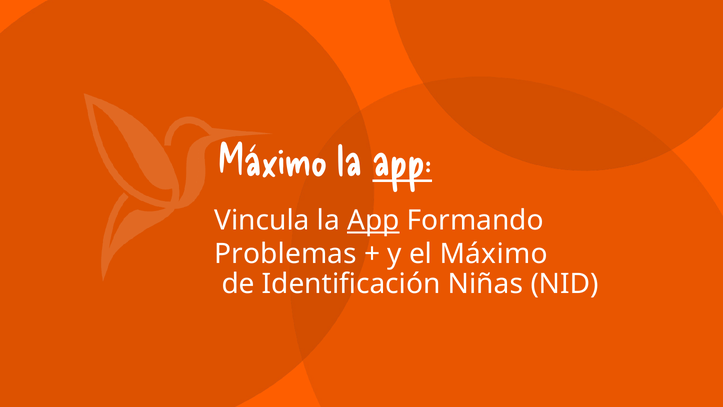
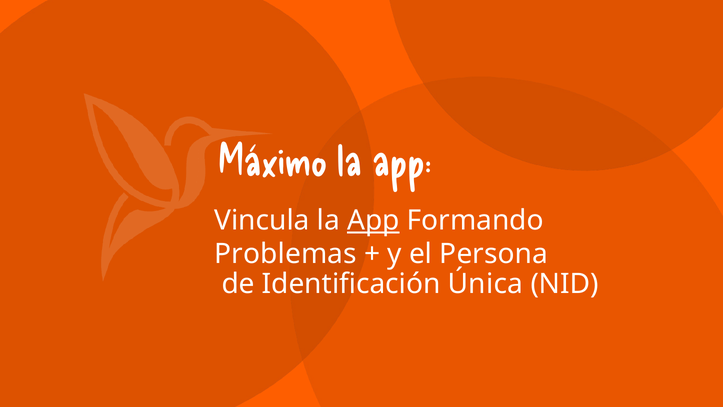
app underline: present -> none (402, 161)
el Máximo: Máximo -> Persona (494, 254)
Niñas: Niñas -> Única (485, 284)
